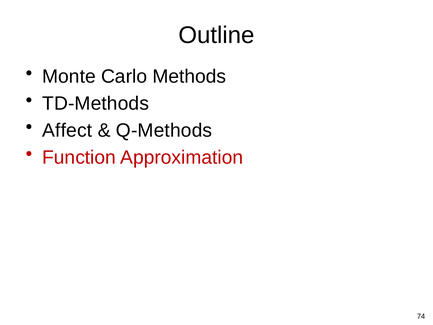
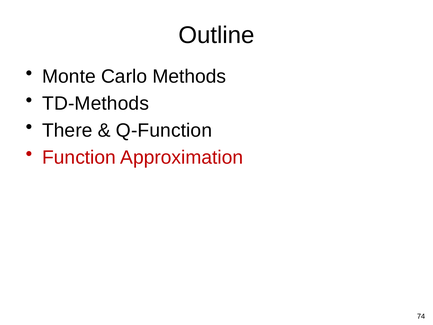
Affect: Affect -> There (67, 130)
Q-Methods: Q-Methods -> Q-Function (164, 130)
